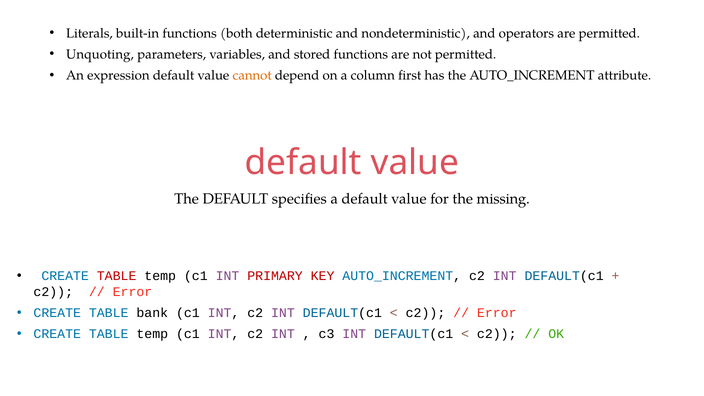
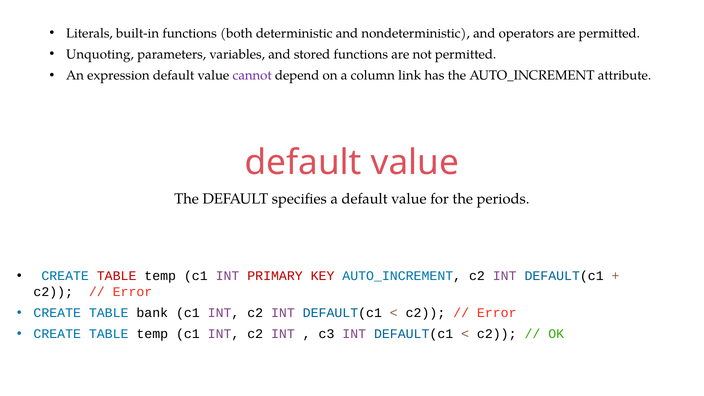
cannot colour: orange -> purple (252, 75)
first: first -> link (410, 75)
missing: missing -> periods (503, 199)
